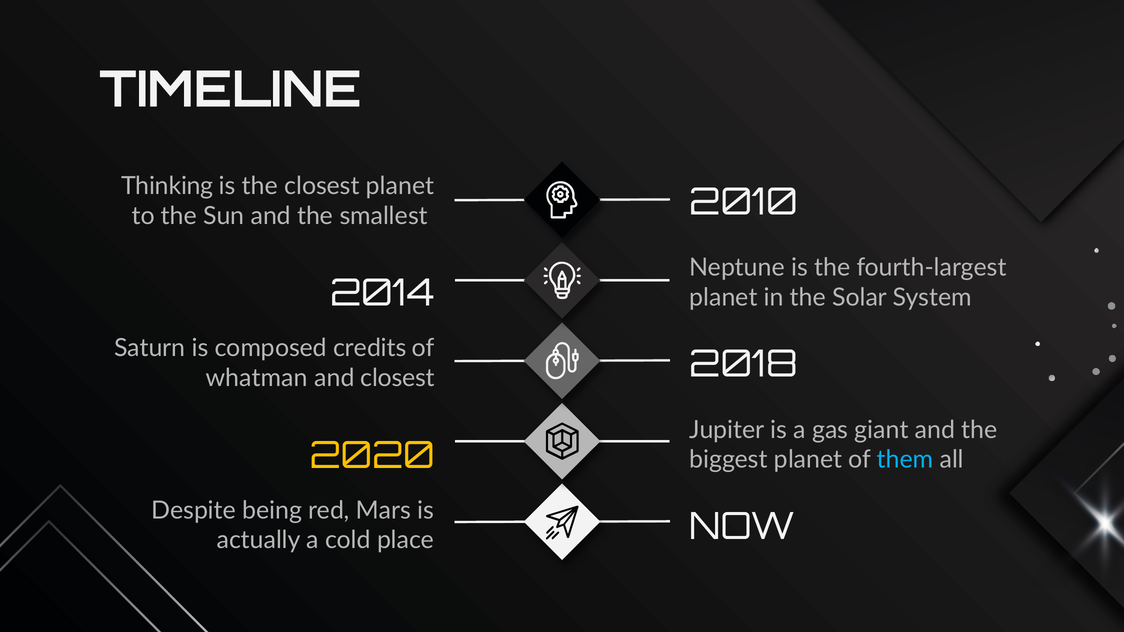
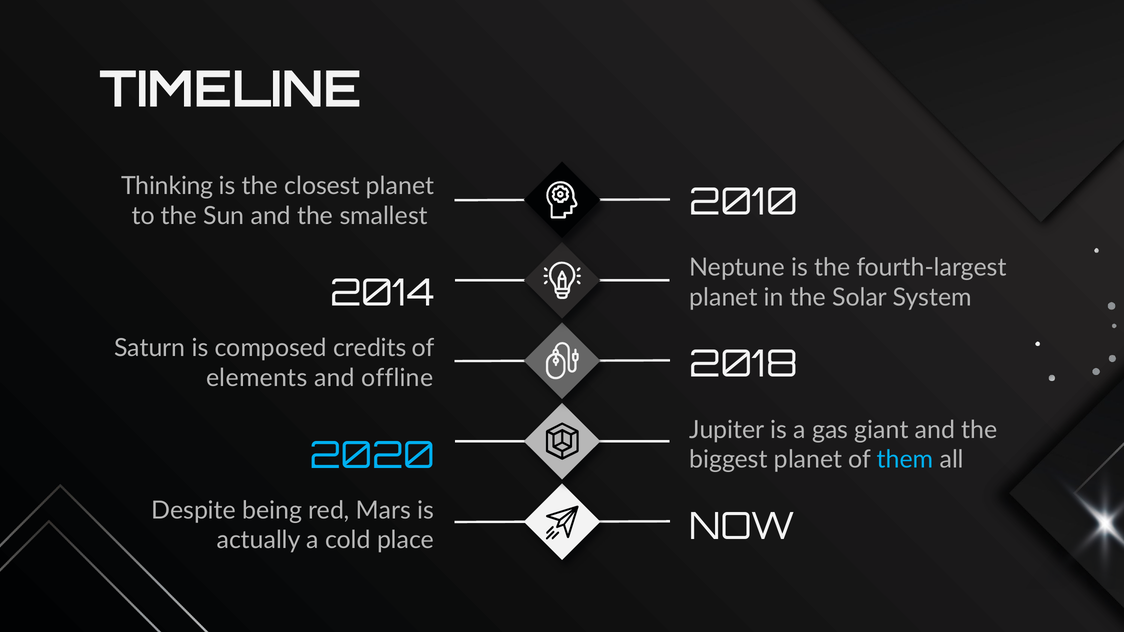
whatman: whatman -> elements (257, 378)
and closest: closest -> offline (397, 378)
2020 colour: yellow -> light blue (372, 456)
